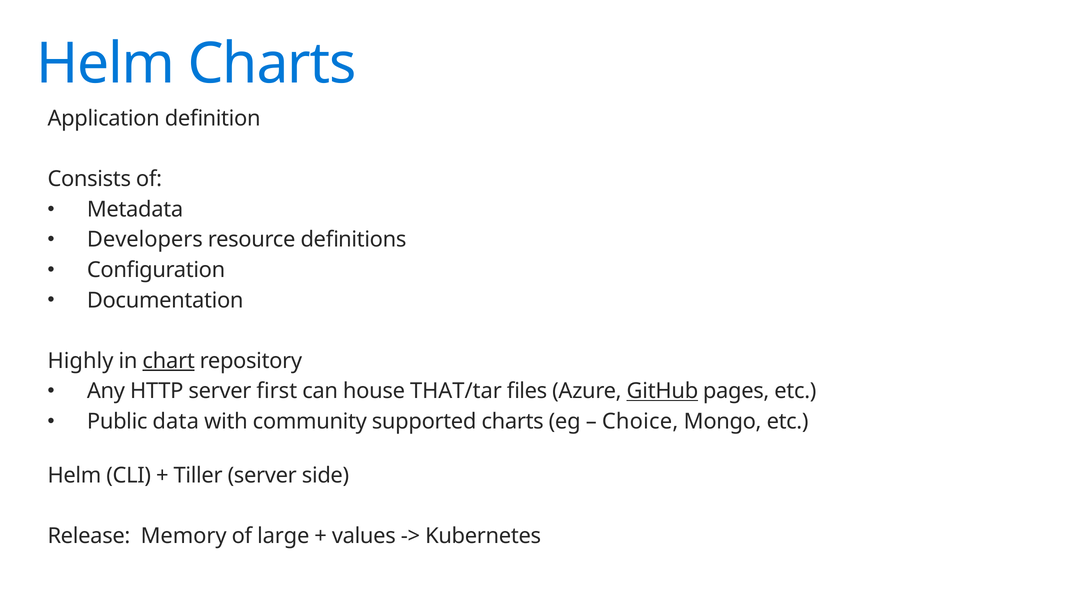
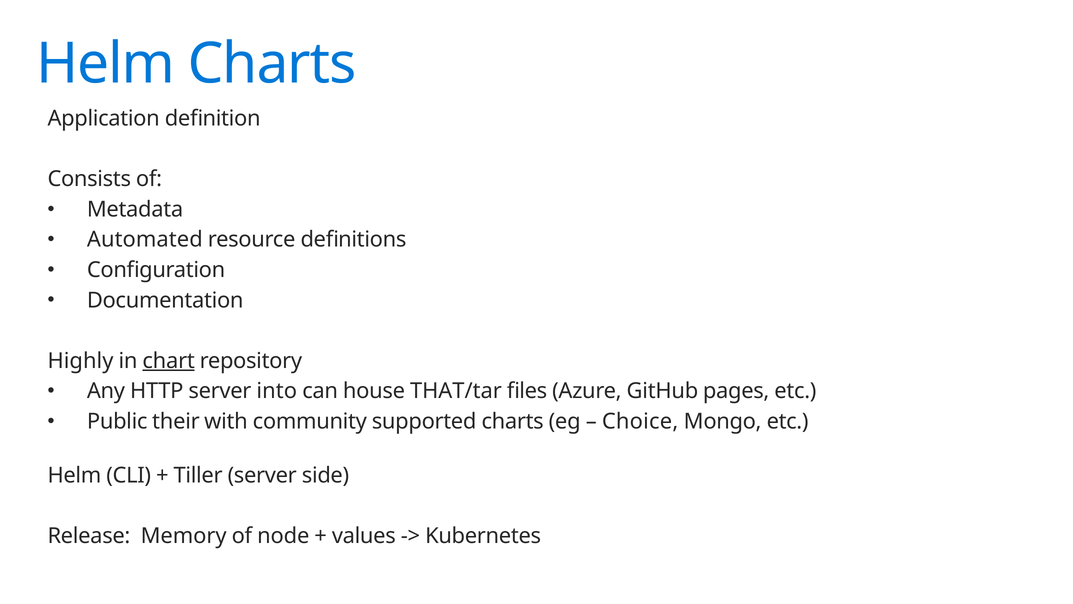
Developers: Developers -> Automated (145, 240)
first: first -> into (277, 391)
GitHub underline: present -> none (662, 391)
data: data -> their (176, 421)
large: large -> node (283, 535)
